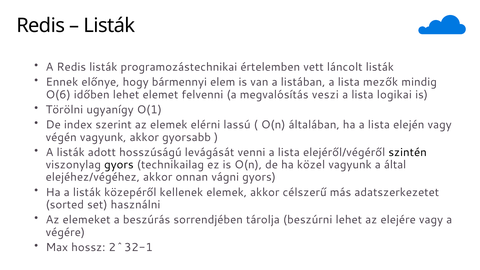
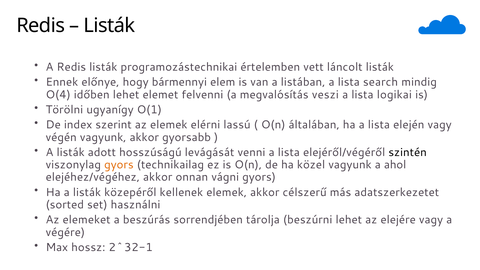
mezők: mezők -> search (381, 82)
O(6: O(6 -> O(4 (58, 95)
gyors colour: black -> orange (119, 165)
által: által -> ahol (395, 165)
